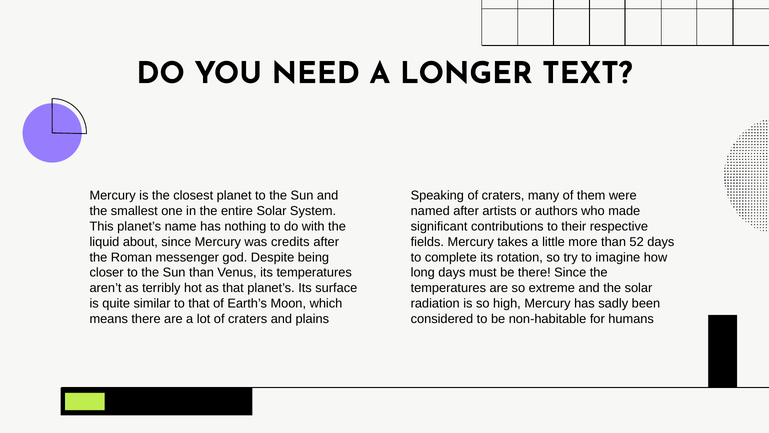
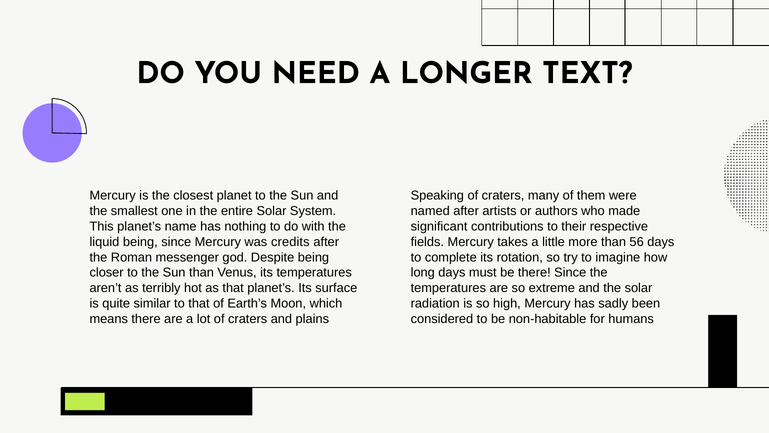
liquid about: about -> being (140, 242)
52: 52 -> 56 (637, 242)
